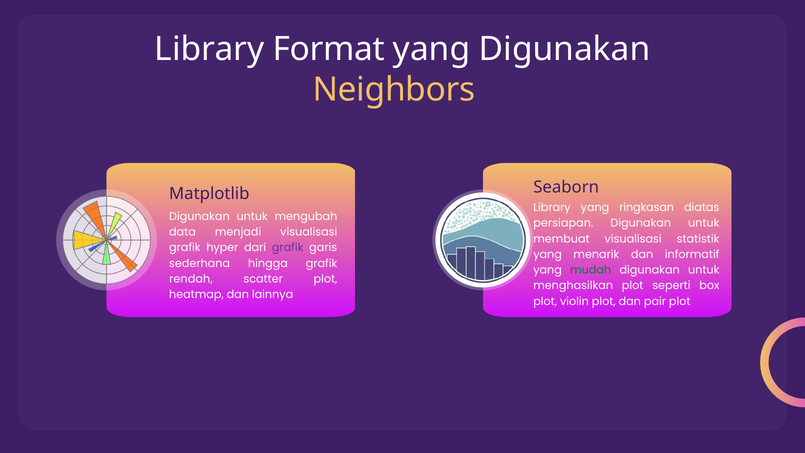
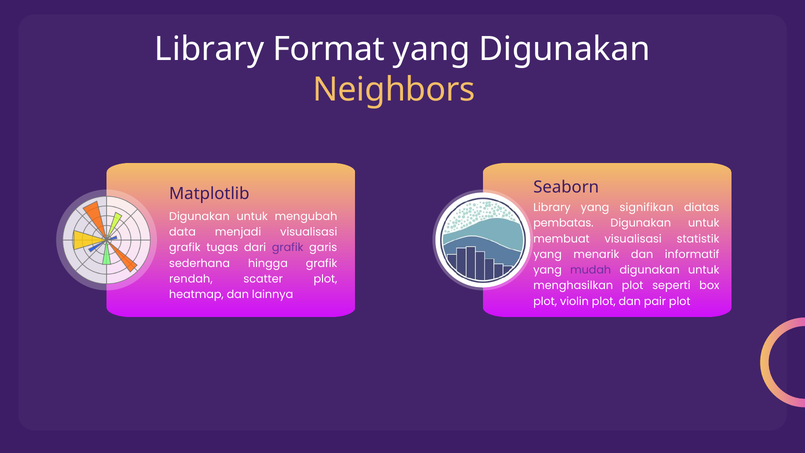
ringkasan: ringkasan -> signifikan (647, 207)
persiapan: persiapan -> pembatas (563, 223)
hyper: hyper -> tugas (222, 248)
mudah colour: green -> purple (591, 270)
